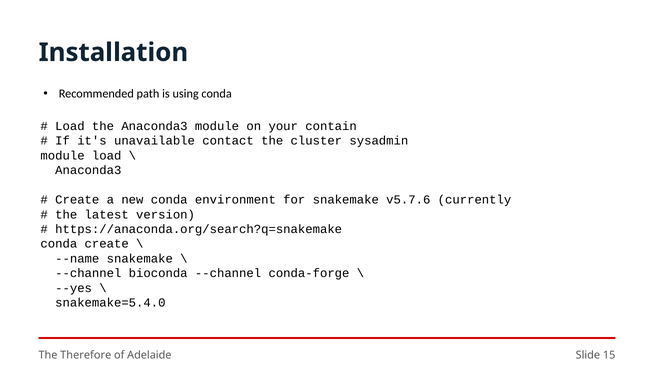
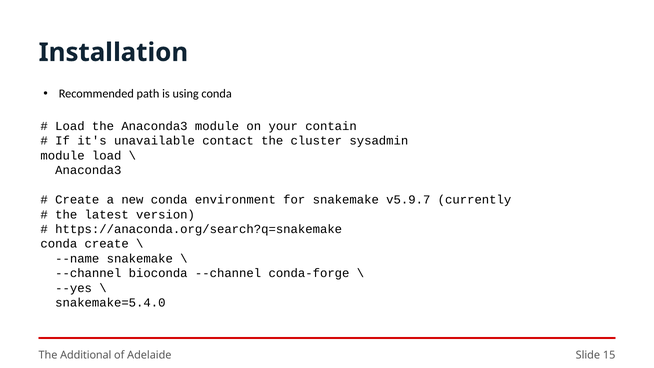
v5.7.6: v5.7.6 -> v5.9.7 (408, 200)
Therefore: Therefore -> Additional (86, 355)
